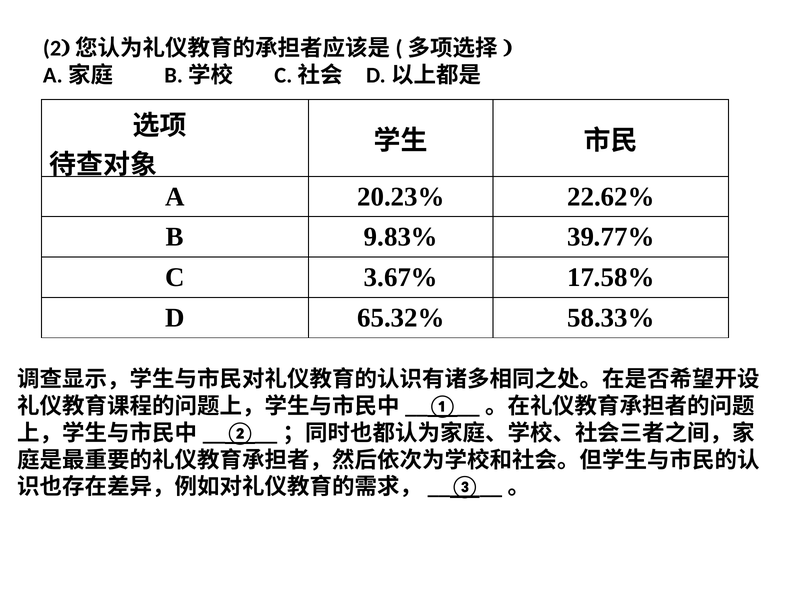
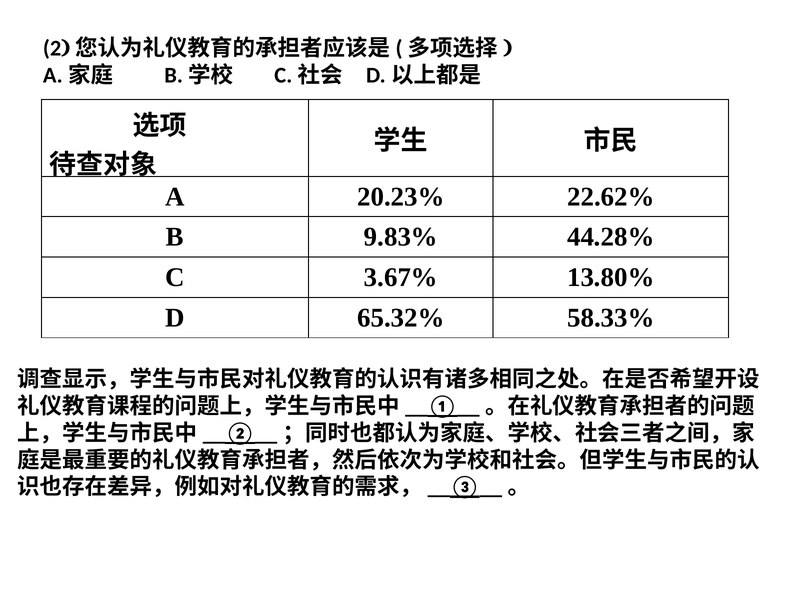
39.77%: 39.77% -> 44.28% (611, 237)
17.58%: 17.58% -> 13.80% (611, 277)
